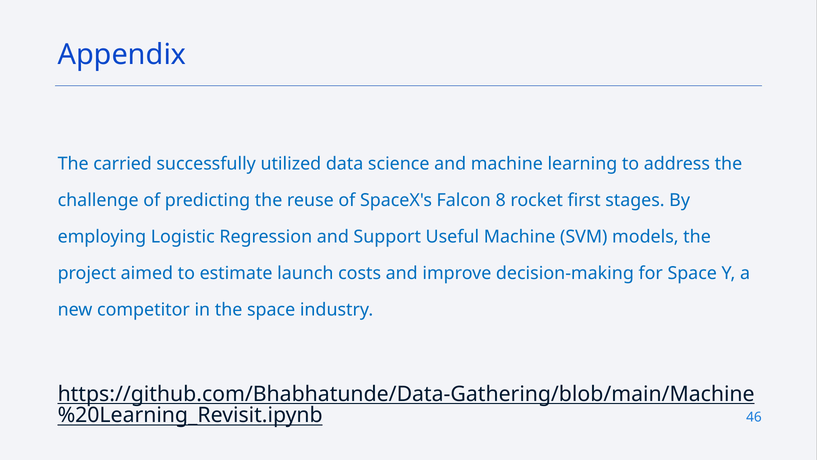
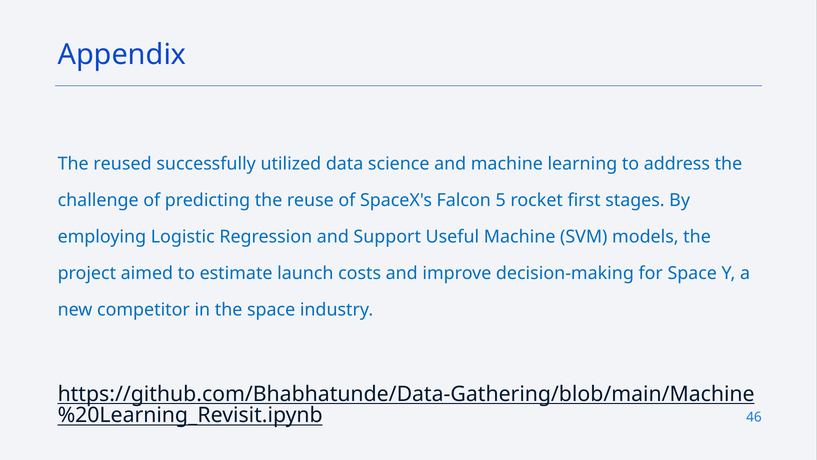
carried: carried -> reused (122, 164)
8: 8 -> 5 (501, 200)
